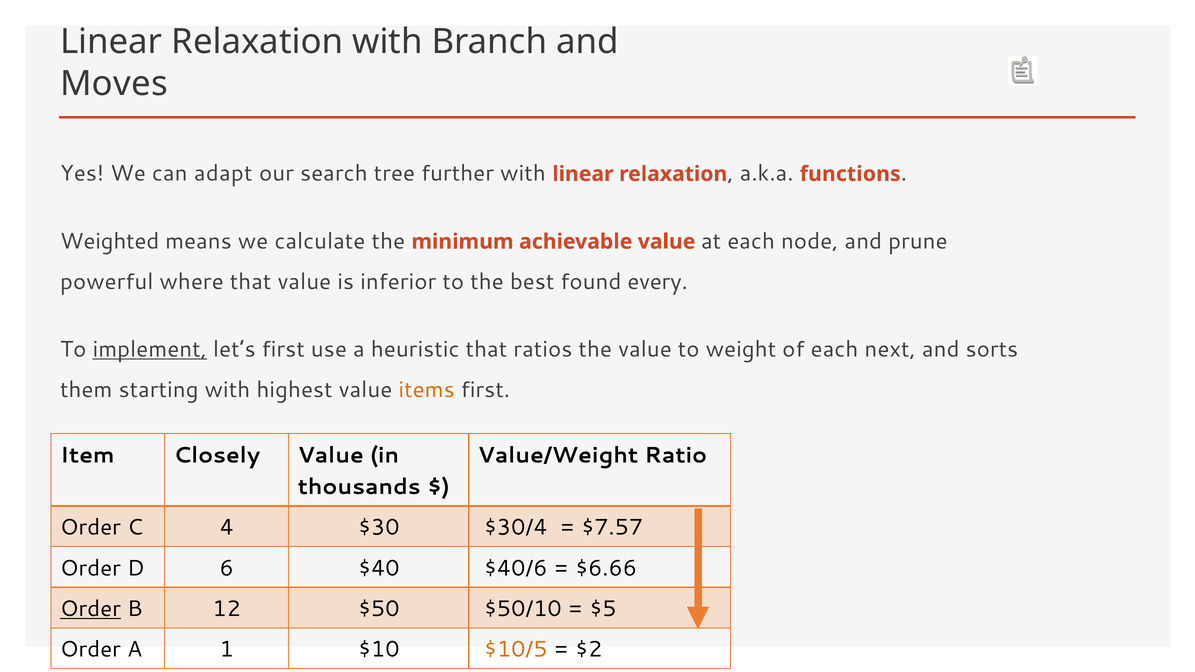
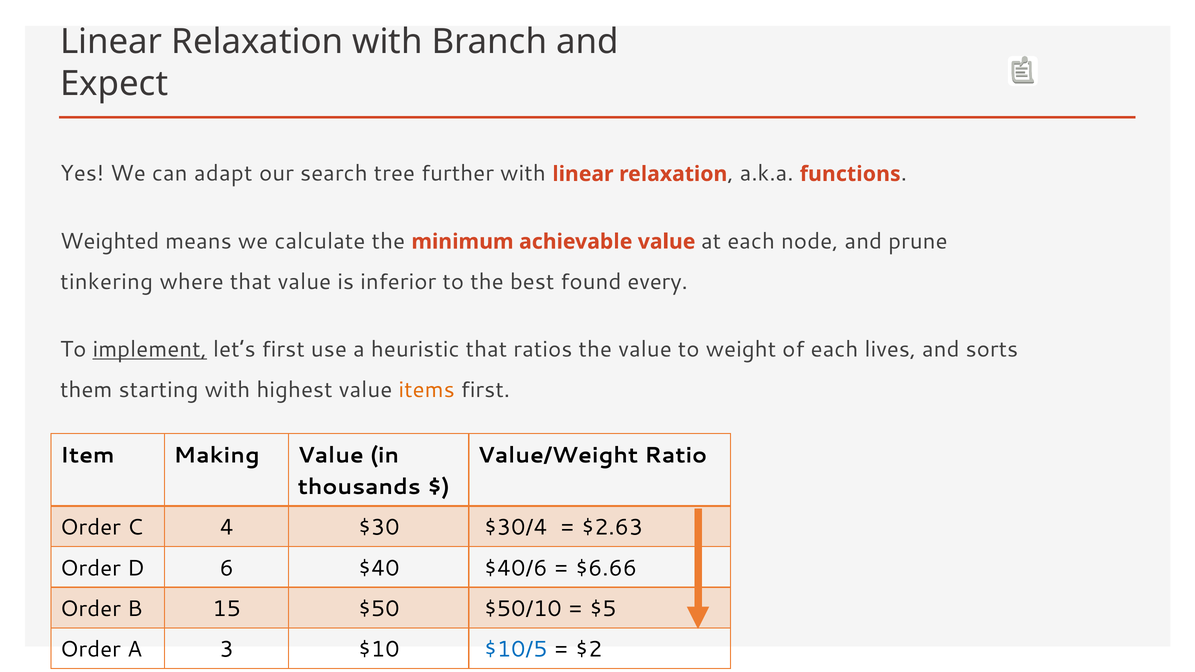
Moves: Moves -> Expect (114, 84)
powerful: powerful -> tinkering (107, 282)
next: next -> lives (890, 349)
Closely: Closely -> Making (217, 455)
$7.57: $7.57 -> $2.63 (612, 528)
Order underline: present -> none (90, 609)
12: 12 -> 15 (227, 609)
1: 1 -> 3 (227, 650)
$10/5 colour: orange -> blue (516, 650)
